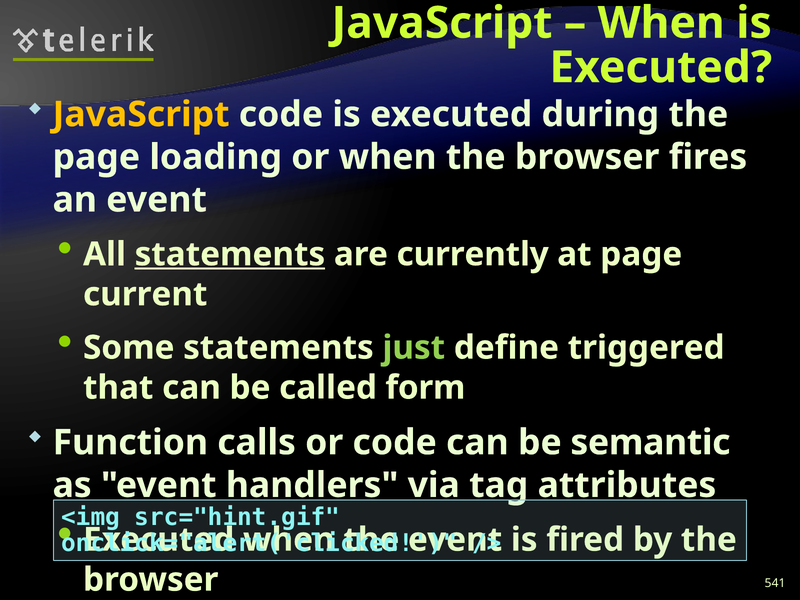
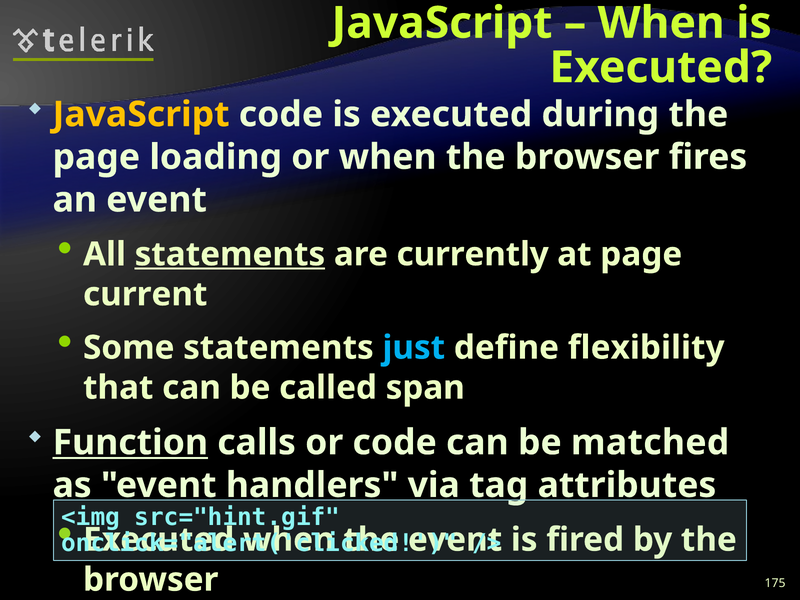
just colour: light green -> light blue (414, 348)
triggered: triggered -> flexibility (646, 348)
form: form -> span (425, 388)
Function underline: none -> present (130, 443)
semantic: semantic -> matched (650, 443)
541: 541 -> 175 (775, 583)
